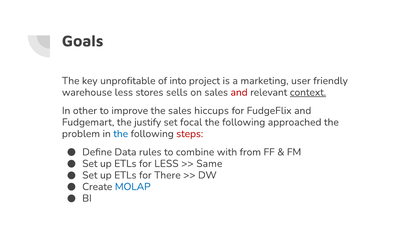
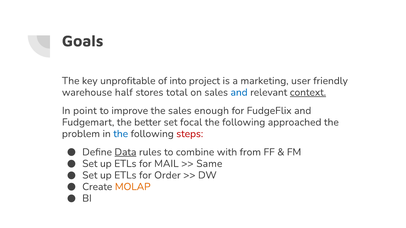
warehouse less: less -> half (124, 92)
sells: sells -> total (177, 92)
and colour: red -> blue (239, 92)
other: other -> point (85, 111)
hiccups: hiccups -> enough (212, 111)
justify: justify -> better (148, 122)
Data underline: none -> present (125, 152)
for LESS: LESS -> MAIL (166, 164)
There: There -> Order (167, 175)
MOLAP colour: blue -> orange (133, 187)
